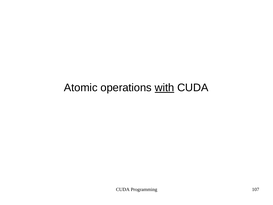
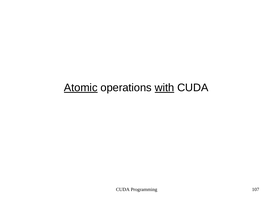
Atomic underline: none -> present (81, 88)
